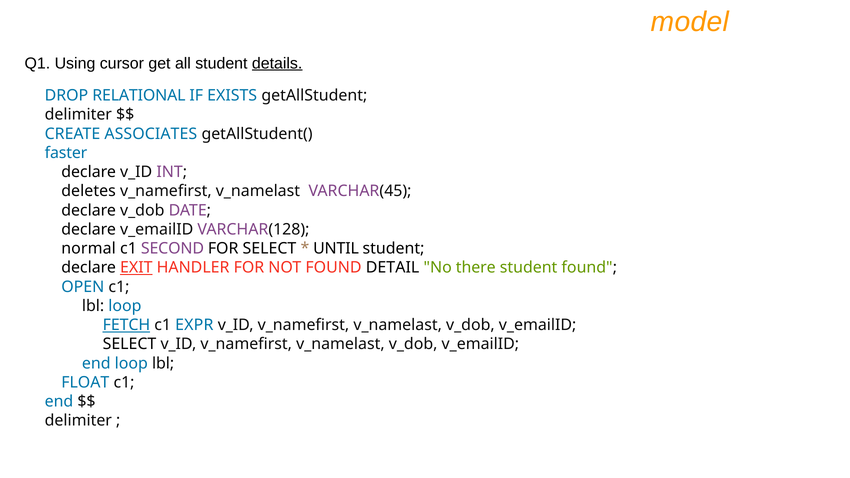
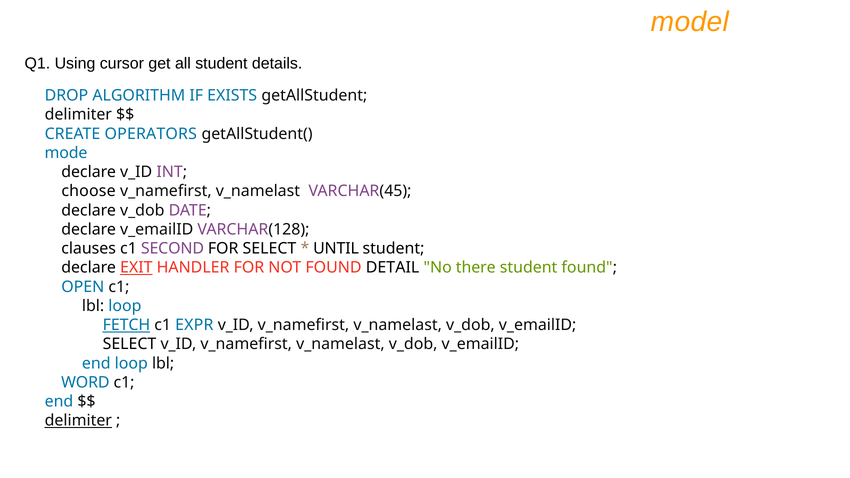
details underline: present -> none (277, 63)
RELATIONAL: RELATIONAL -> ALGORITHM (139, 96)
ASSOCIATES: ASSOCIATES -> OPERATORS (151, 134)
faster: faster -> mode (66, 153)
deletes: deletes -> choose (89, 191)
normal: normal -> clauses (89, 249)
FLOAT: FLOAT -> WORD (85, 382)
delimiter underline: none -> present (78, 421)
